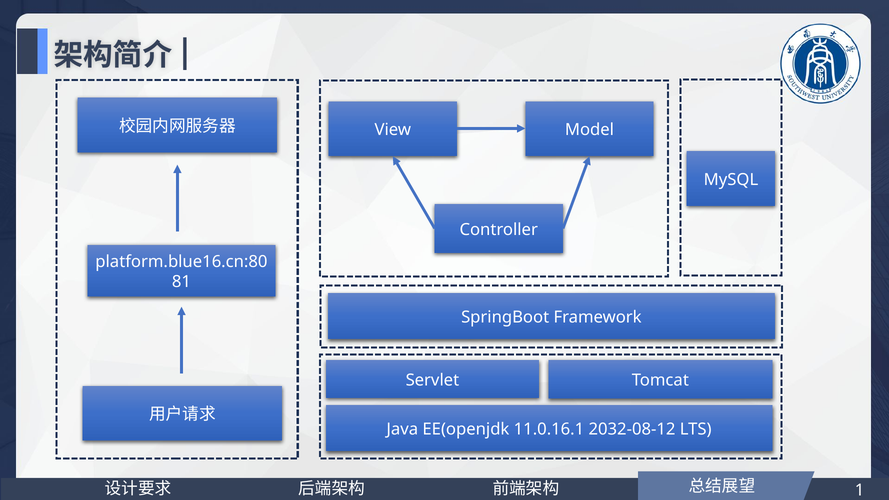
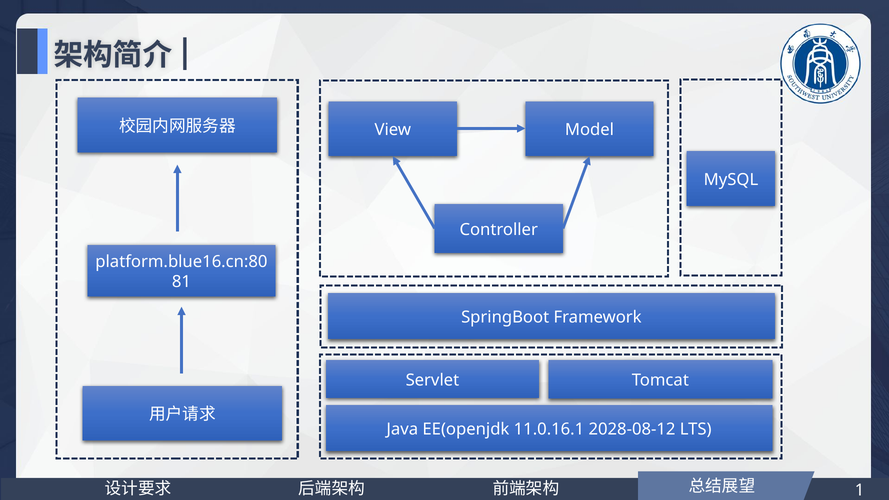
2032-08-12: 2032-08-12 -> 2028-08-12 (632, 429)
